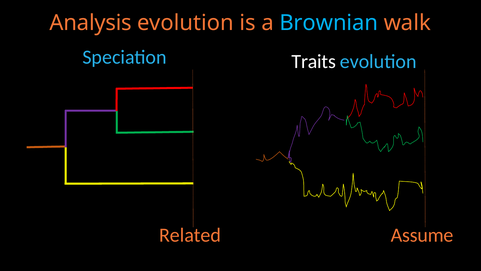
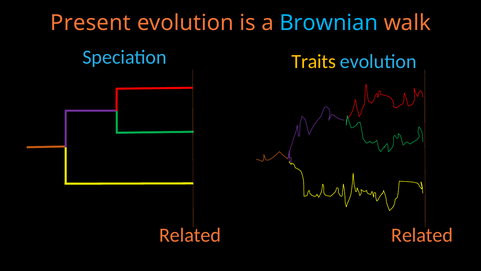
Analysis: Analysis -> Present (91, 23)
Traits colour: white -> yellow (314, 62)
Assume: Assume -> Related (422, 235)
